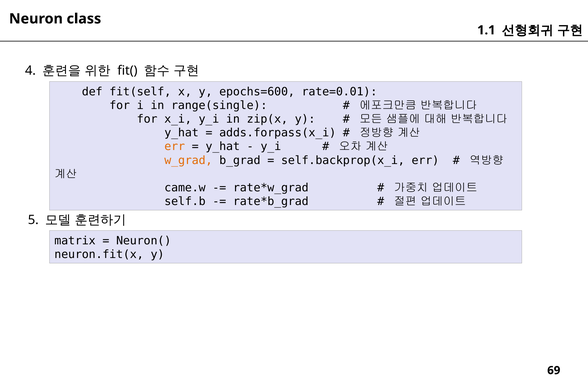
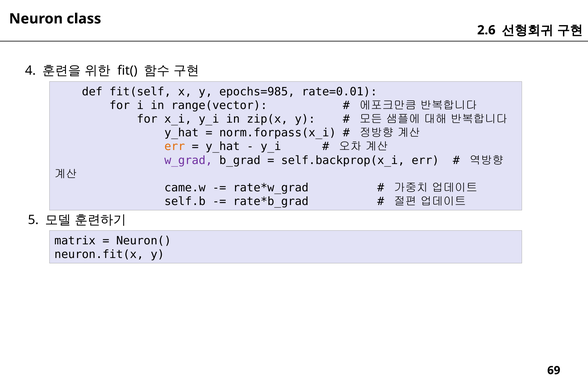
1.1: 1.1 -> 2.6 (486, 30)
epochs=600: epochs=600 -> epochs=985 (257, 92)
range(single: range(single -> range(vector (219, 105)
adds.forpass(x_i: adds.forpass(x_i -> norm.forpass(x_i (278, 133)
w_grad colour: orange -> purple (188, 160)
